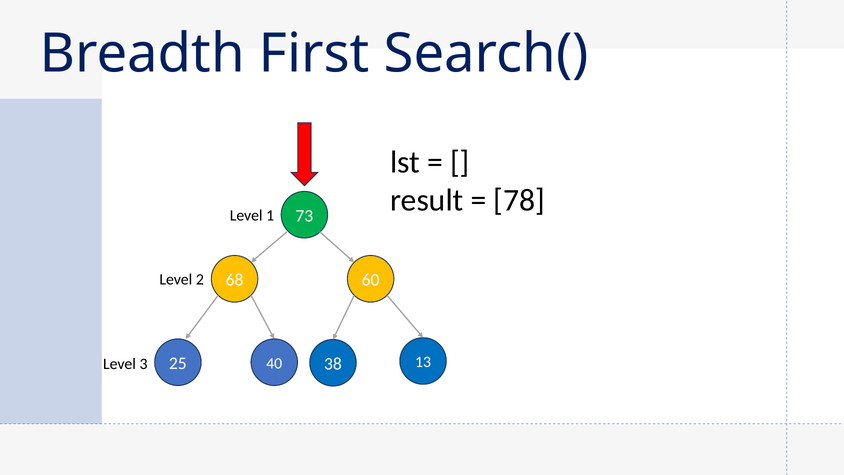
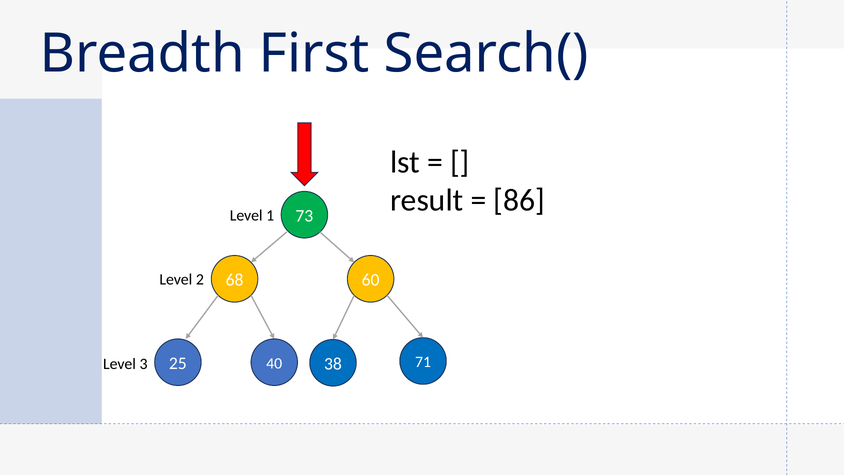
78: 78 -> 86 (519, 200)
13: 13 -> 71 (423, 362)
